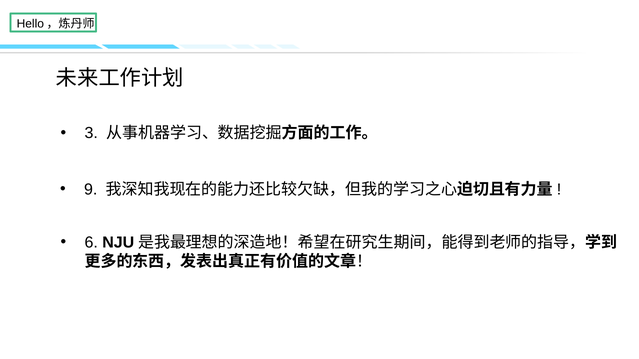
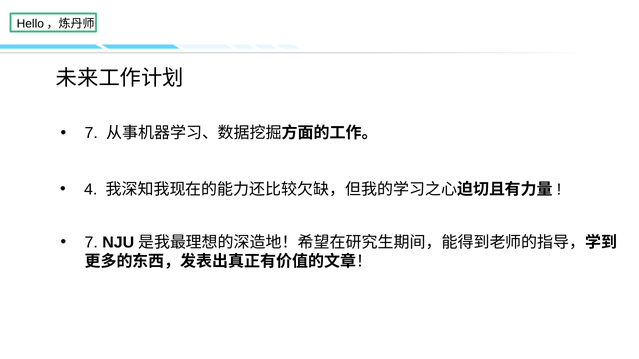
3: 3 -> 7 (91, 133)
9: 9 -> 4 (91, 190)
6: 6 -> 7 (91, 243)
